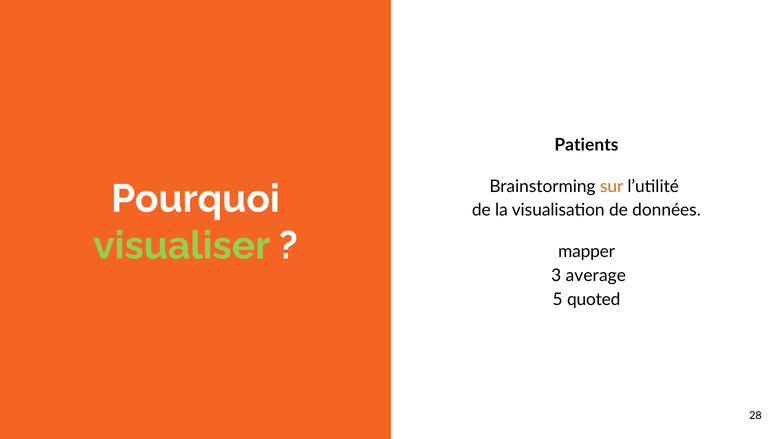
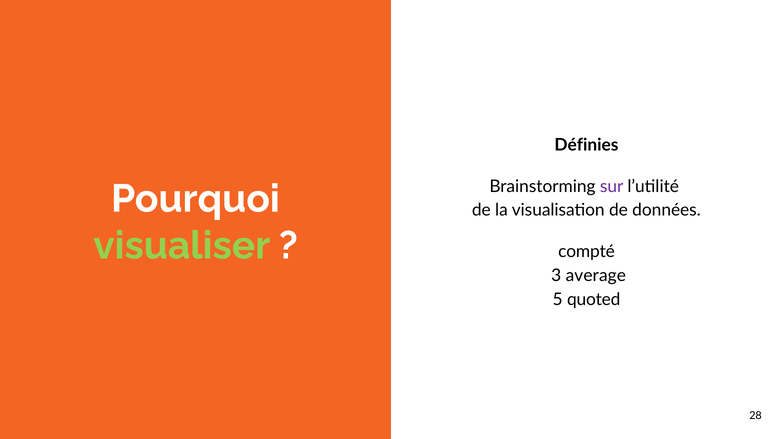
Patients: Patients -> Définies (586, 145)
sur colour: orange -> purple (612, 186)
mapper: mapper -> compté (587, 251)
